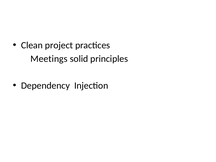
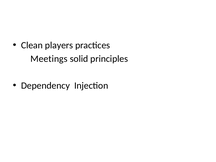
project: project -> players (59, 45)
